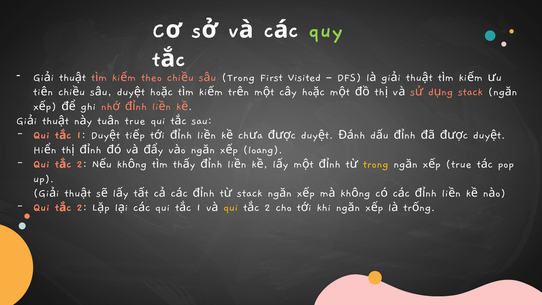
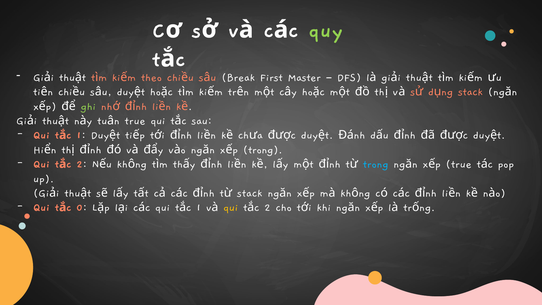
Trong: Trong -> Break (238, 77)
Visited: Visited -> Master (304, 77)
ghi colour: white -> light green (88, 106)
loang: loang -> trong (263, 149)
trong colour: yellow -> light blue (376, 164)
2: 2 -> 0 (80, 207)
